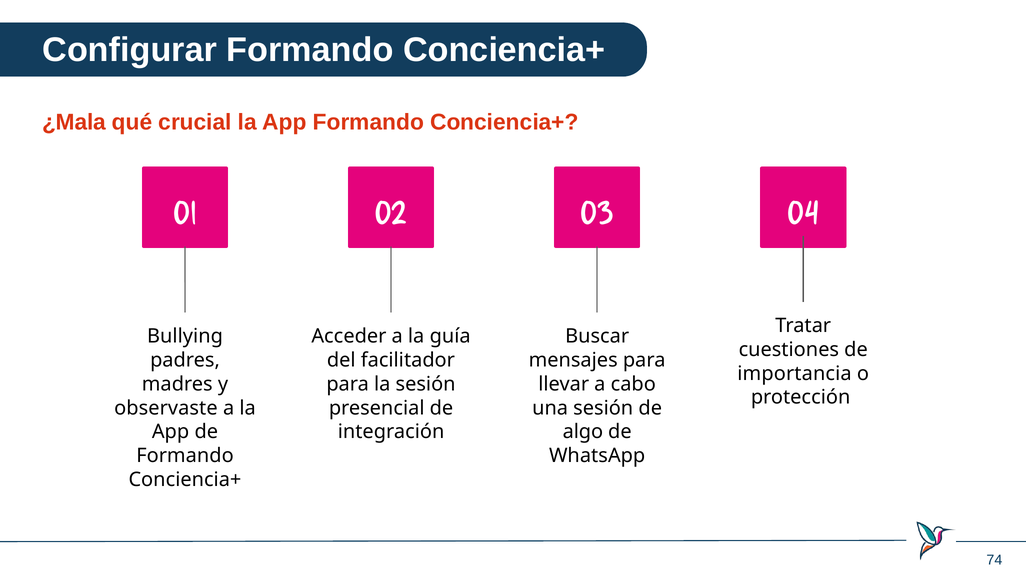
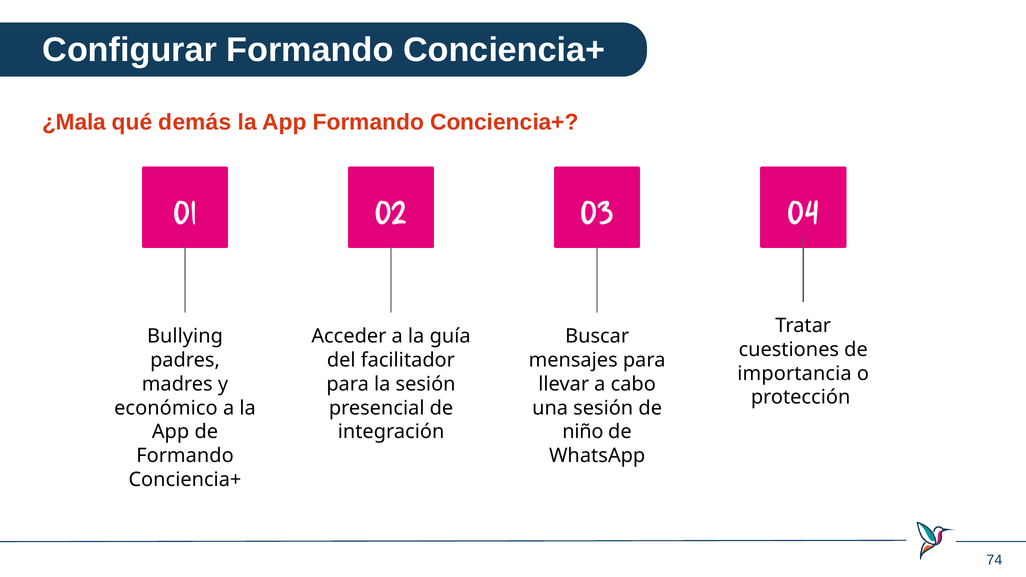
crucial: crucial -> demás (195, 122)
observaste: observaste -> económico (166, 408)
algo: algo -> niño (583, 432)
